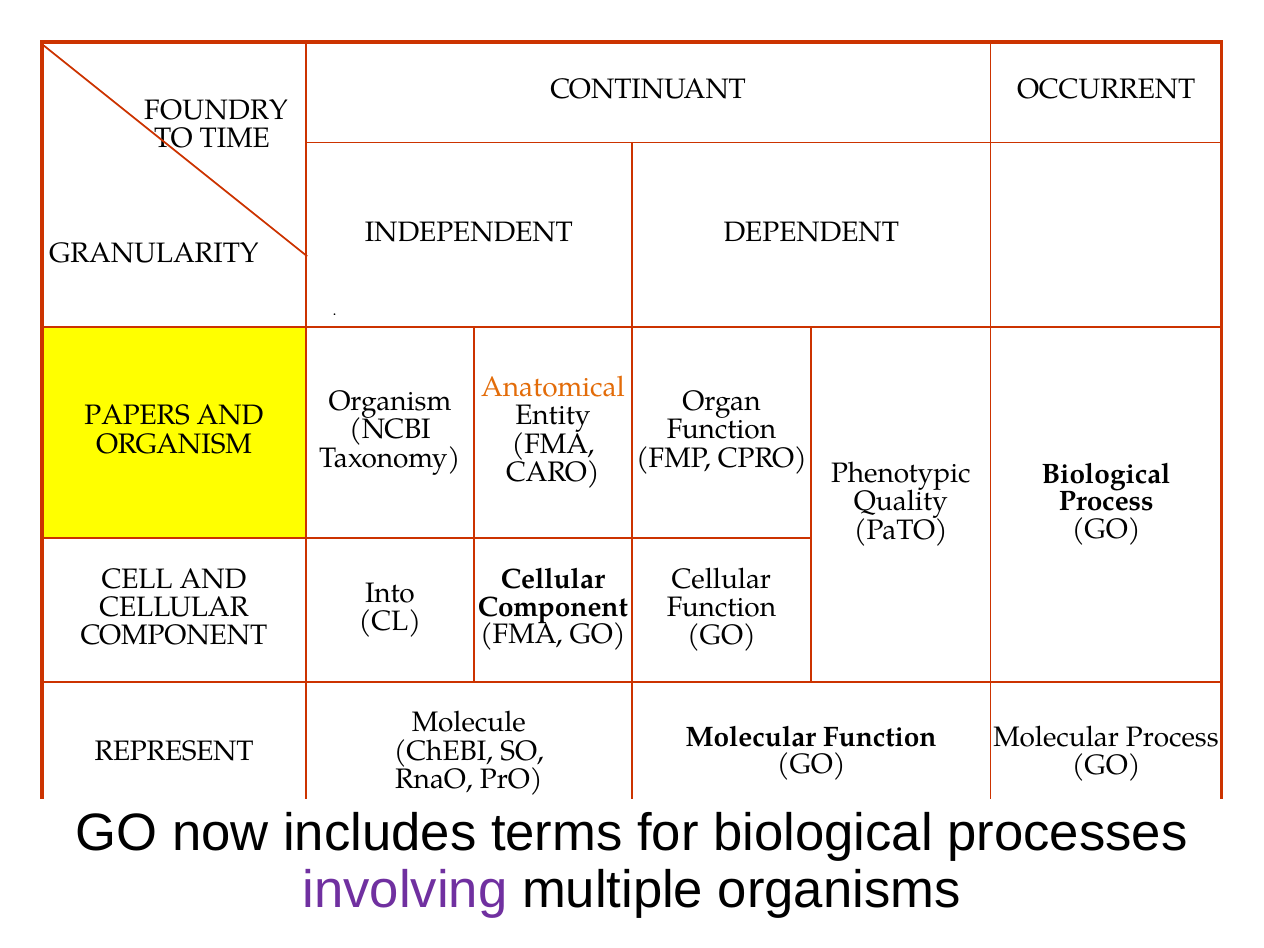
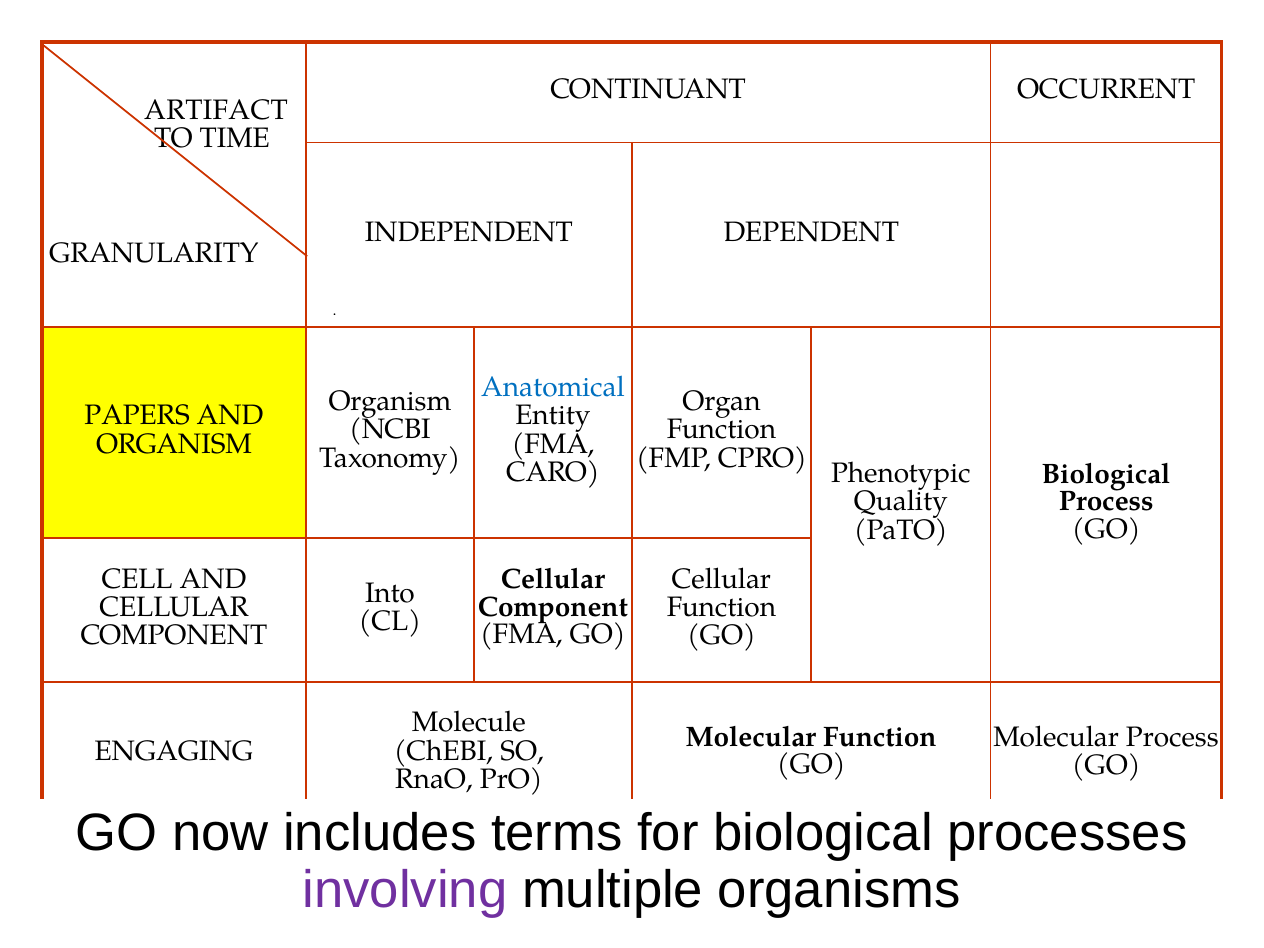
FOUNDRY: FOUNDRY -> ARTIFACT (216, 110)
Anatomical colour: orange -> blue (553, 387)
REPRESENT: REPRESENT -> ENGAGING (174, 751)
